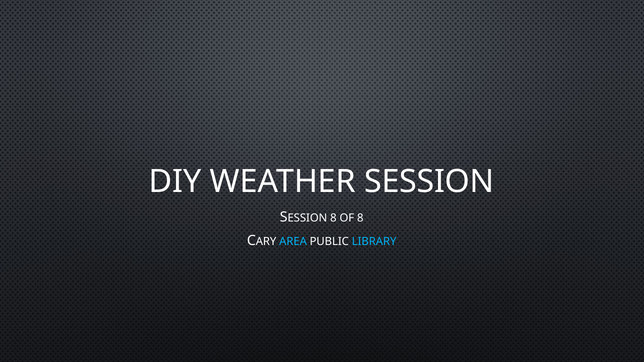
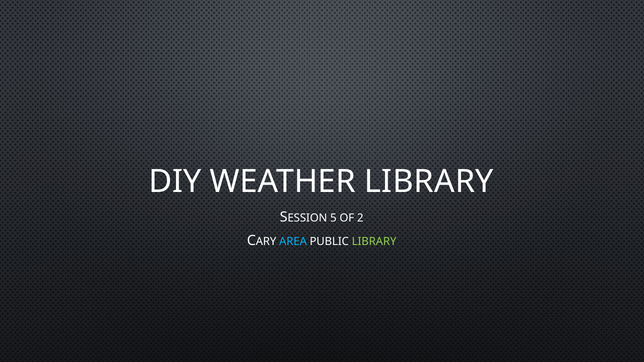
WEATHER SESSION: SESSION -> LIBRARY (429, 182)
8: 8 -> 5 (333, 218)
OF 8: 8 -> 2 (360, 218)
LIBRARY colour: light blue -> light green (374, 242)
